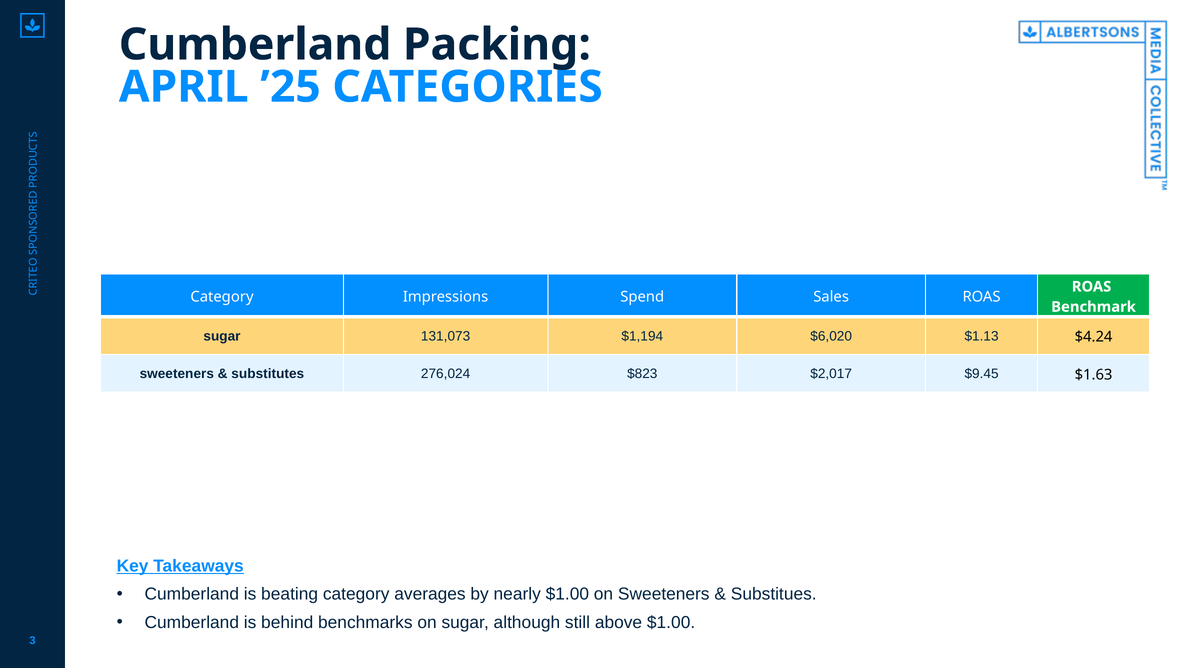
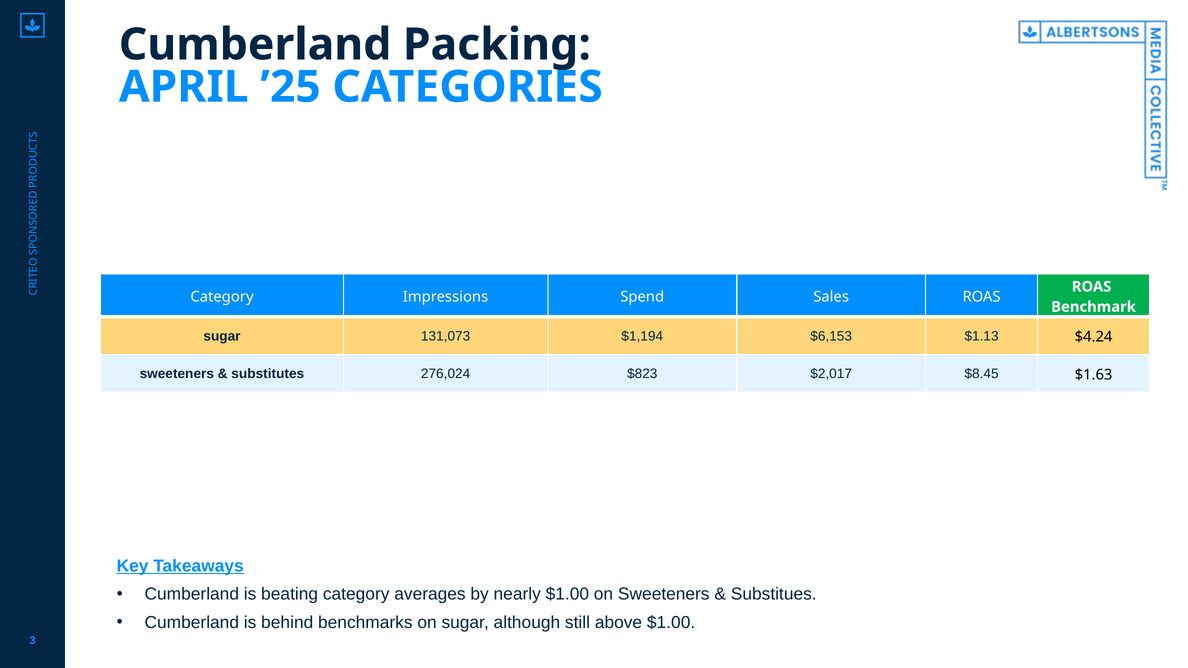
$6,020: $6,020 -> $6,153 (831, 337)
$9.45: $9.45 -> $8.45 (982, 374)
